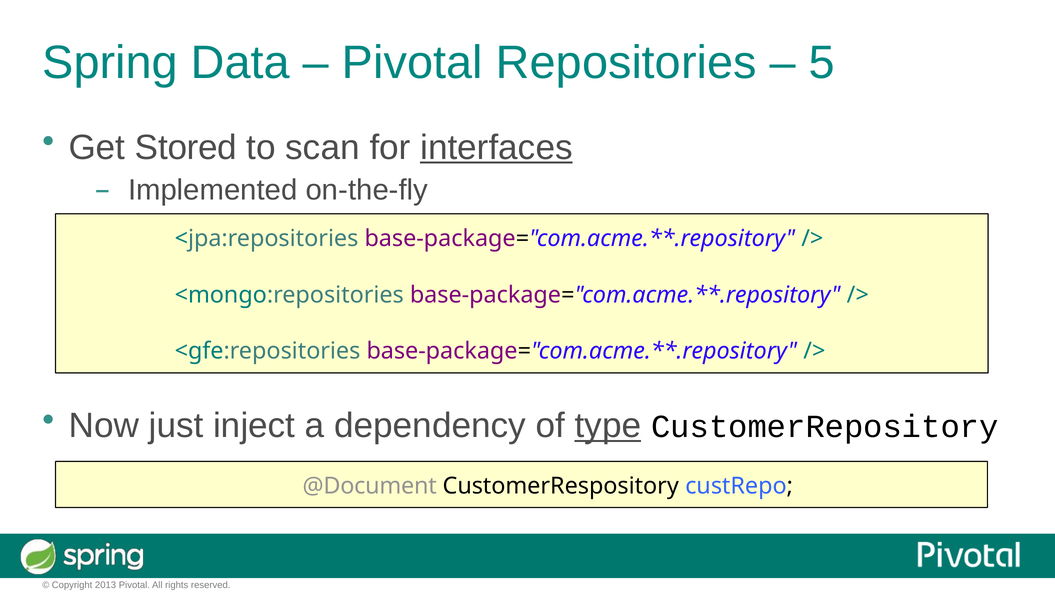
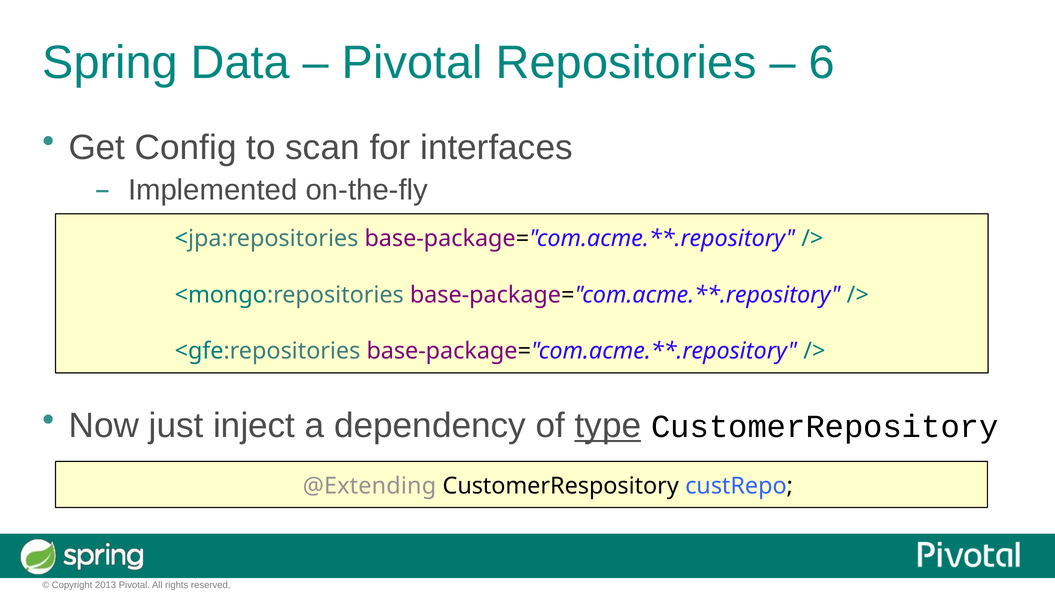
5: 5 -> 6 (822, 63)
Stored: Stored -> Config (186, 148)
interfaces underline: present -> none (496, 148)
@Document: @Document -> @Extending (369, 486)
